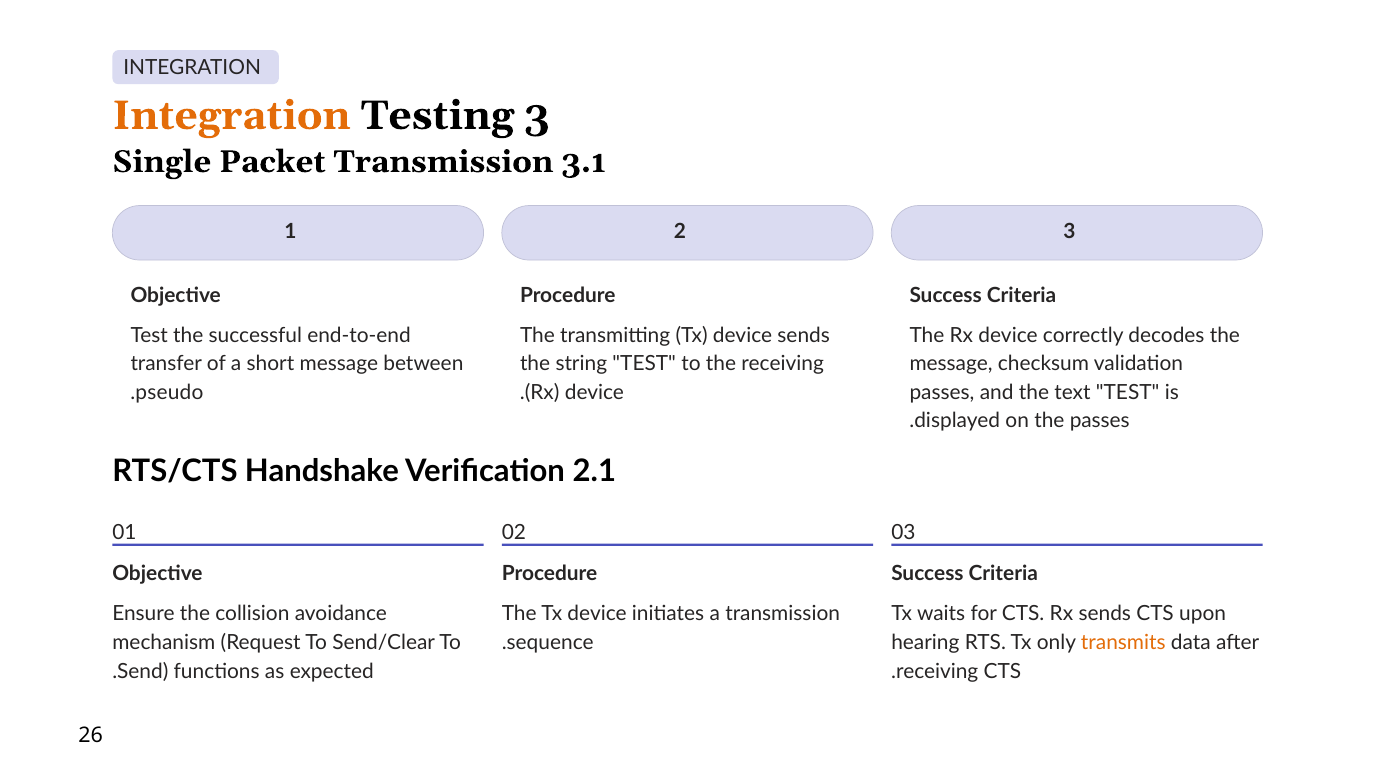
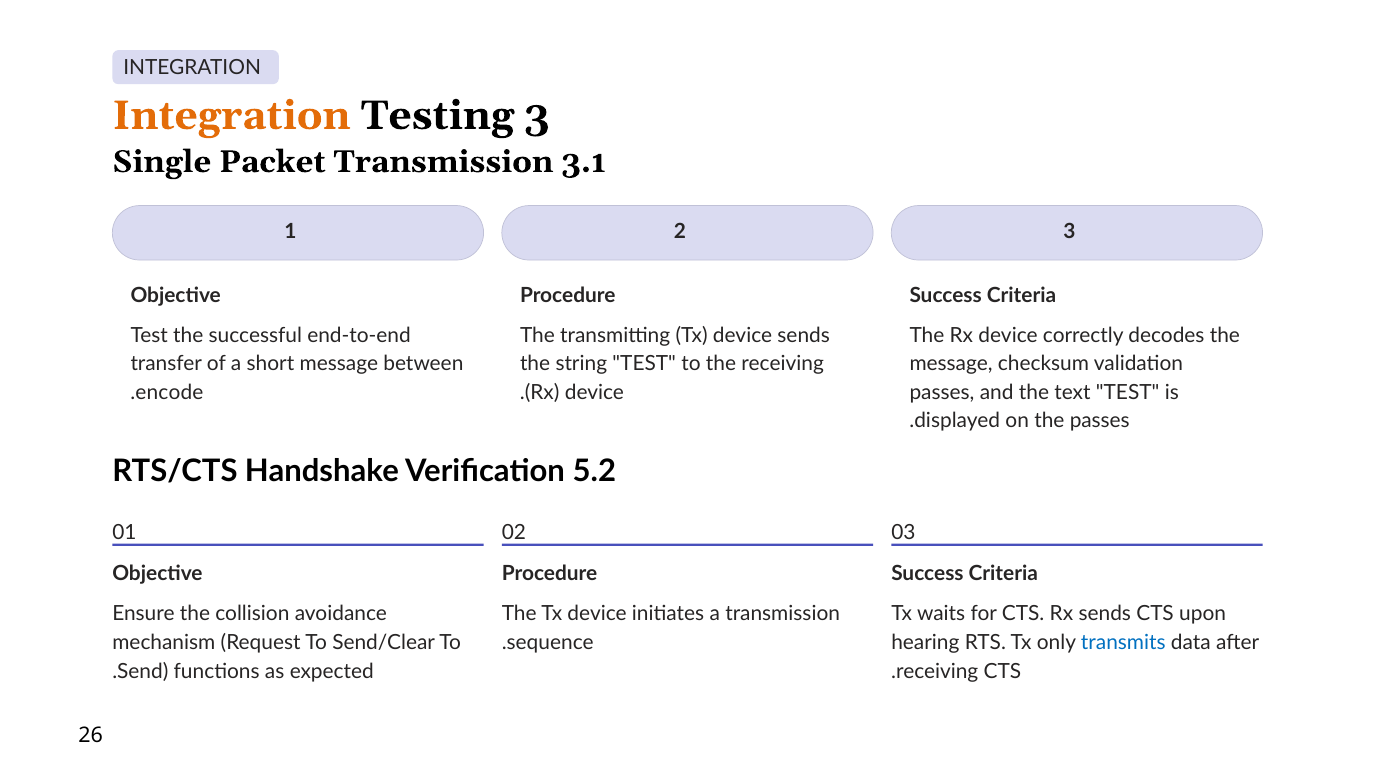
pseudo: pseudo -> encode (169, 393)
2.1: 2.1 -> 5.2 (594, 471)
transmits colour: orange -> blue (1123, 643)
